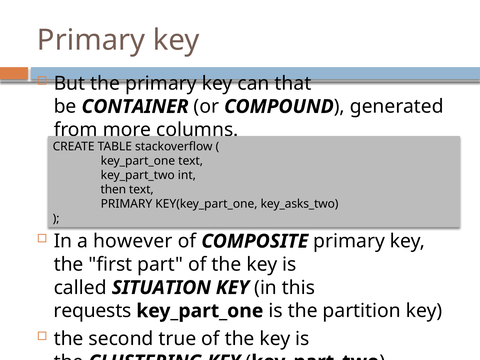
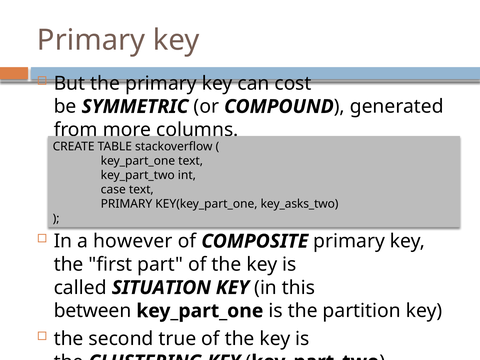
that: that -> cost (293, 83)
CONTAINER: CONTAINER -> SYMMETRIC (135, 107)
then: then -> case (113, 190)
requests: requests -> between (93, 311)
